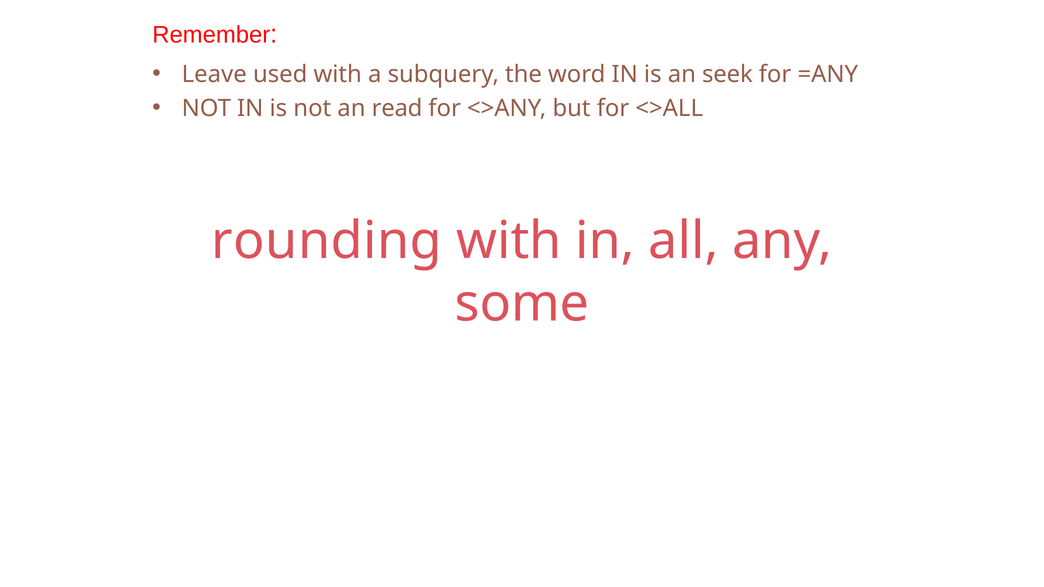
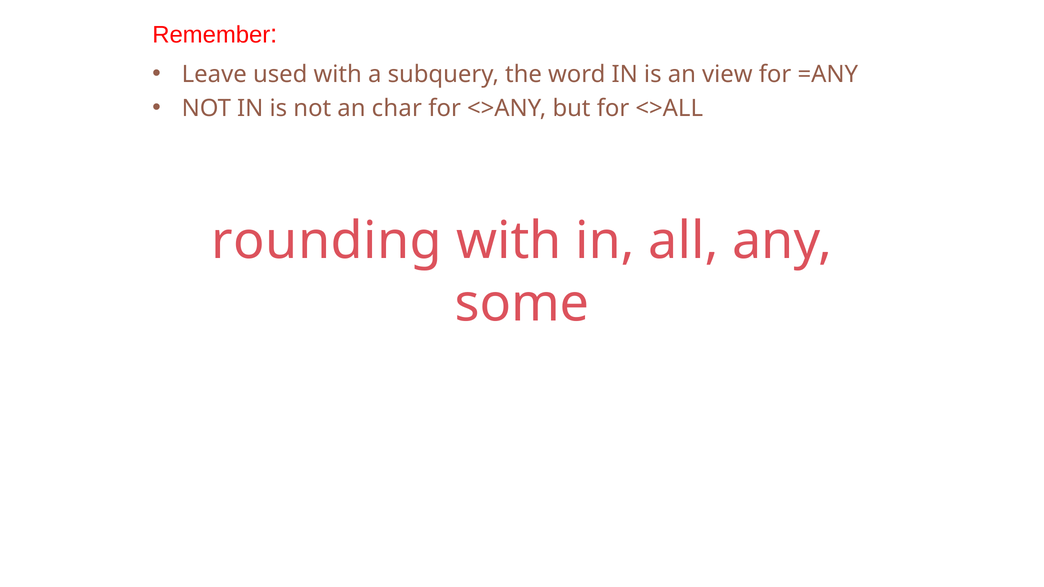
seek: seek -> view (727, 74)
read: read -> char (397, 108)
